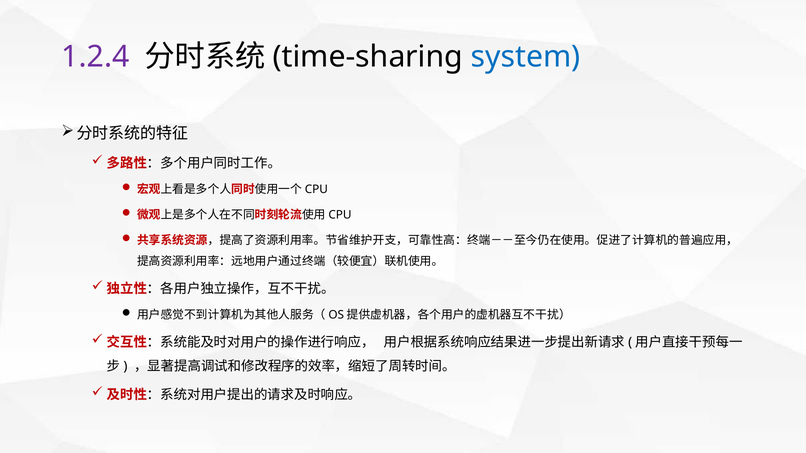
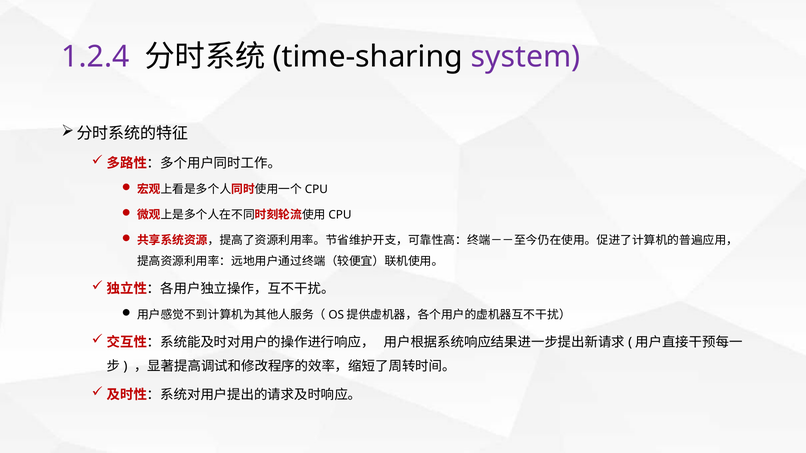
system colour: blue -> purple (526, 57)
